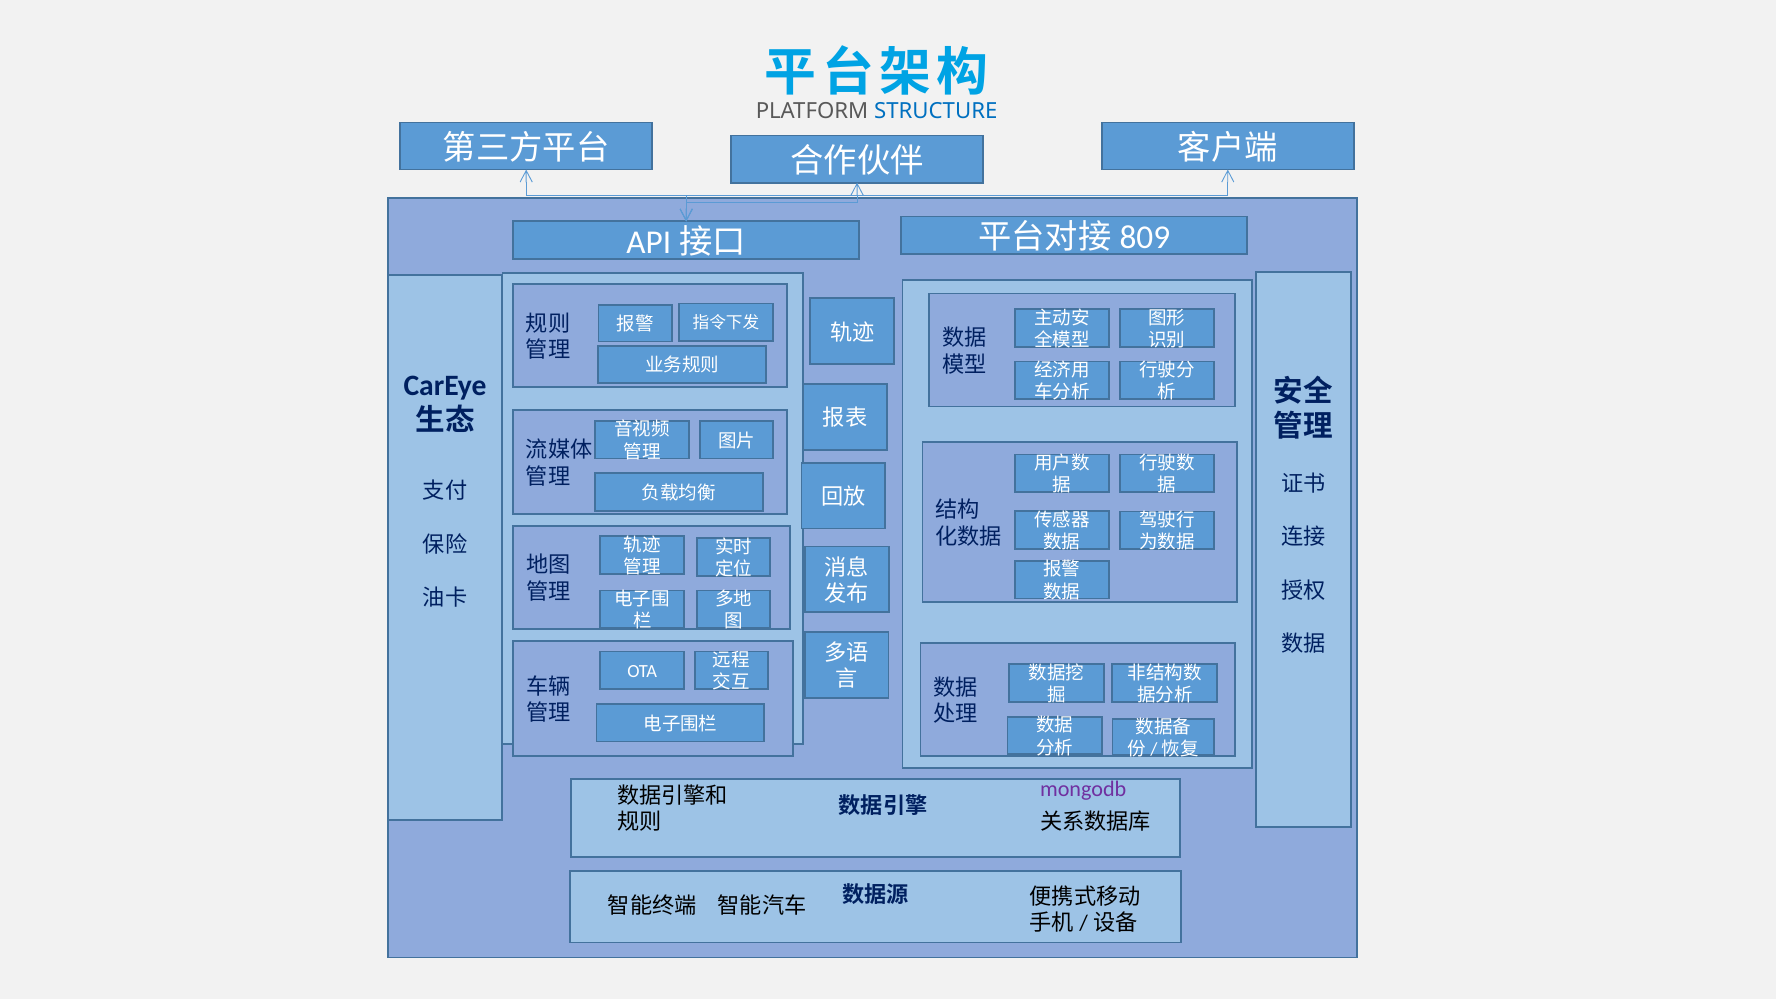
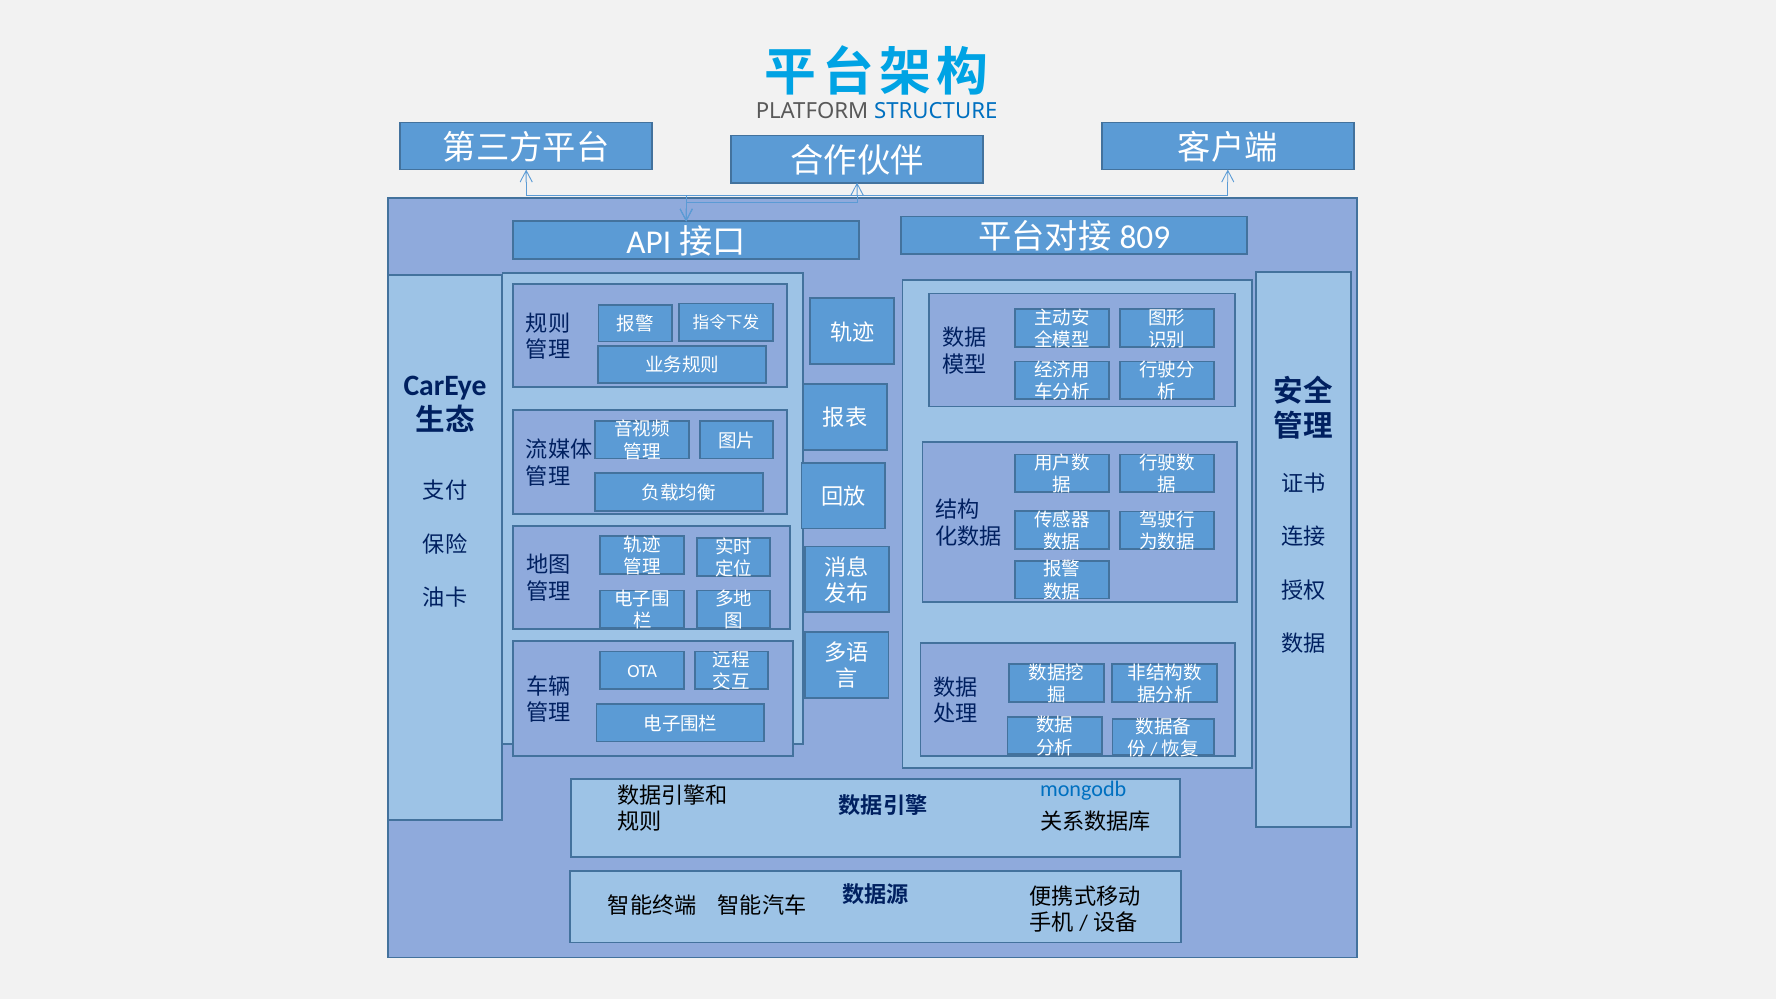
mongodb colour: purple -> blue (1083, 790)
